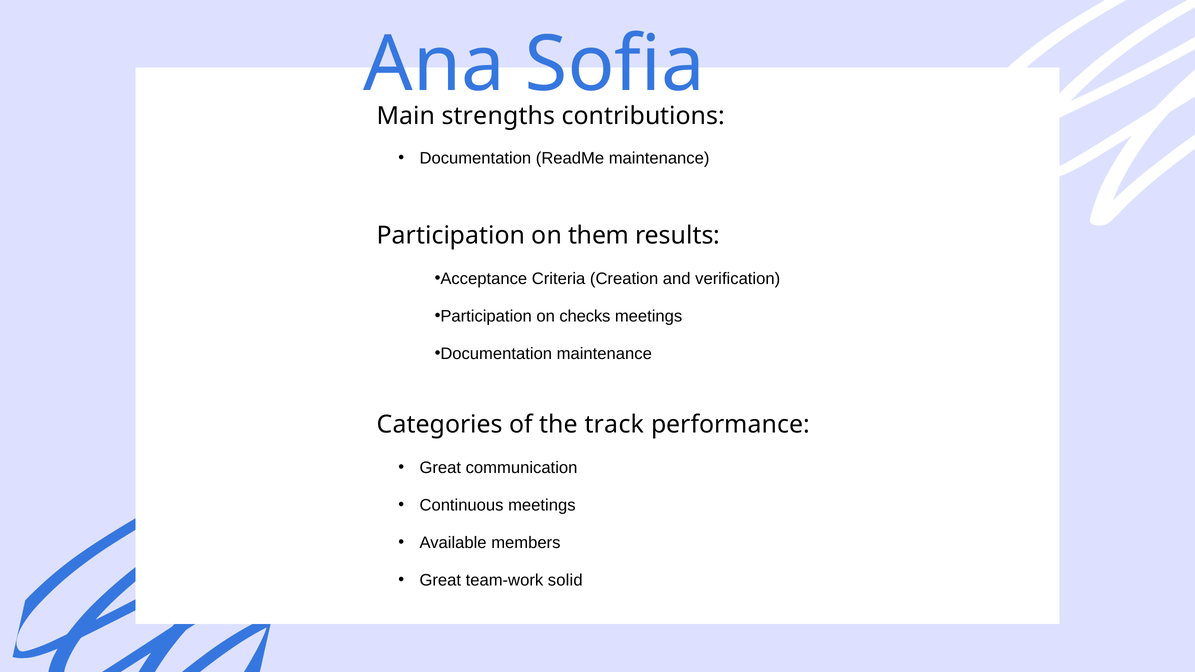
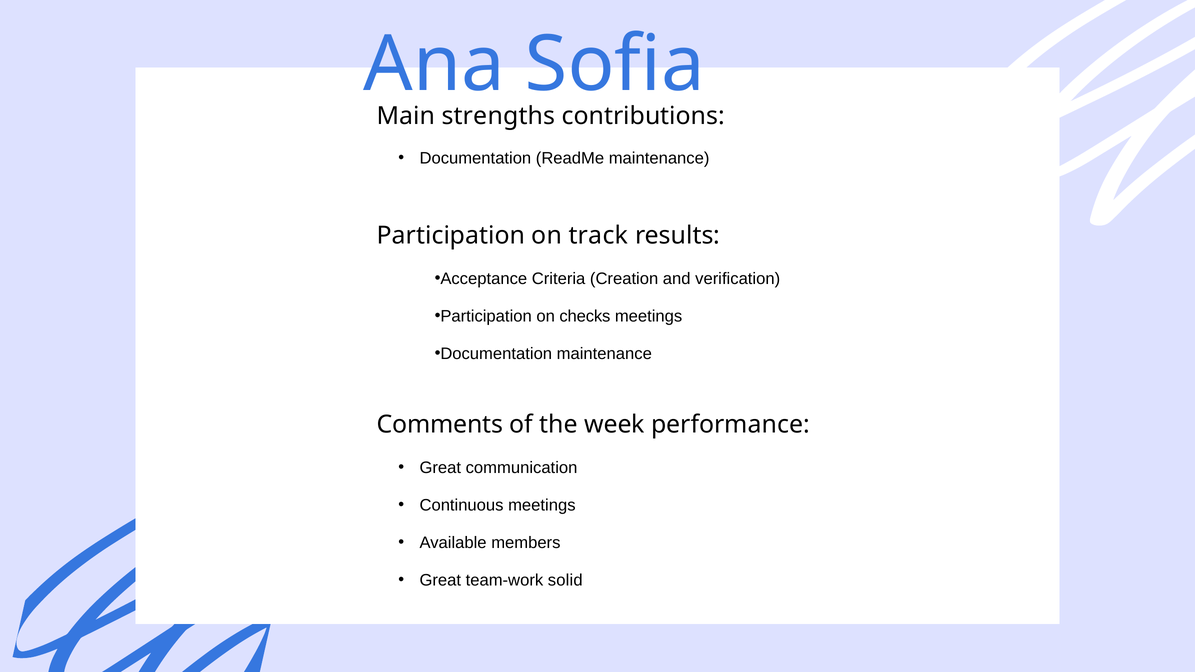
them: them -> track (598, 235)
Categories: Categories -> Comments (440, 425)
track: track -> week (615, 425)
